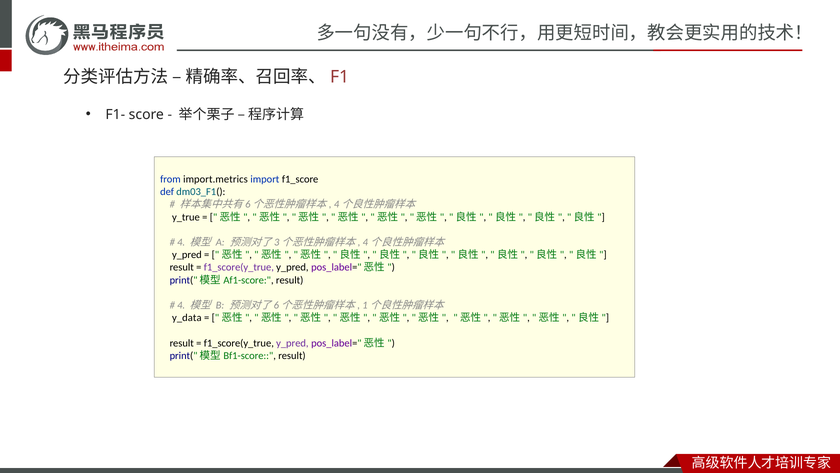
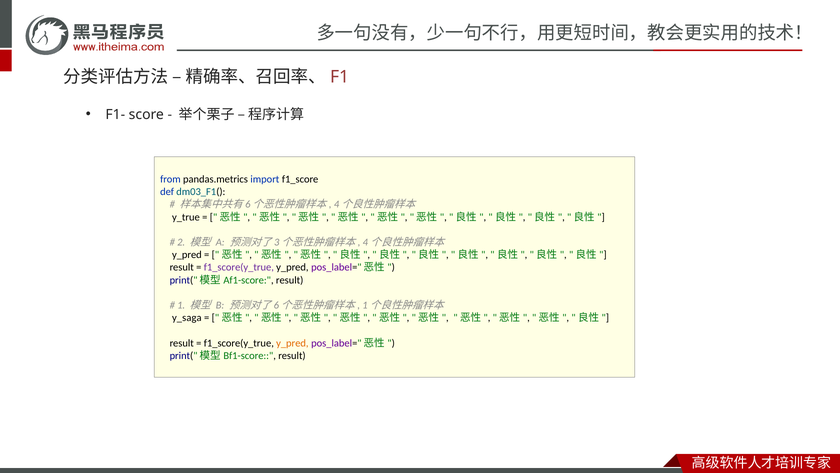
import.metrics: import.metrics -> pandas.metrics (216, 179)
4: 4 -> 2 (181, 242)
4: 4 -> 1 (181, 305)
y_data: y_data -> y_saga (187, 318)
y_pred colour: purple -> orange (292, 343)
